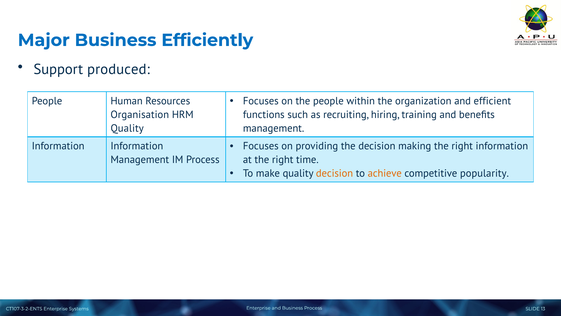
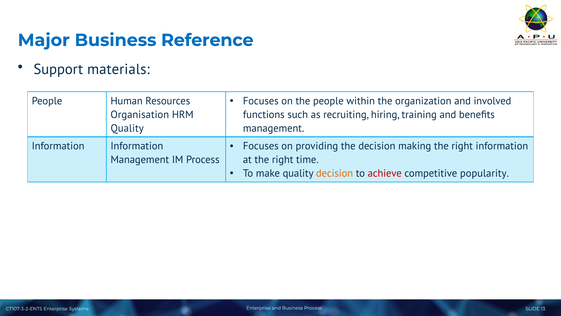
Efficiently: Efficiently -> Reference (207, 40)
produced: produced -> materials (118, 69)
efficient: efficient -> involved (492, 101)
achieve colour: orange -> red (385, 173)
